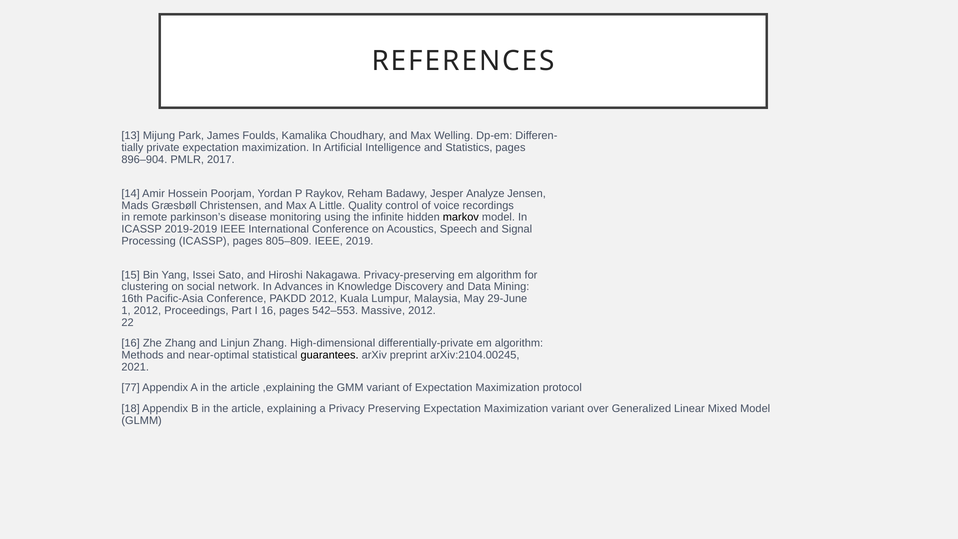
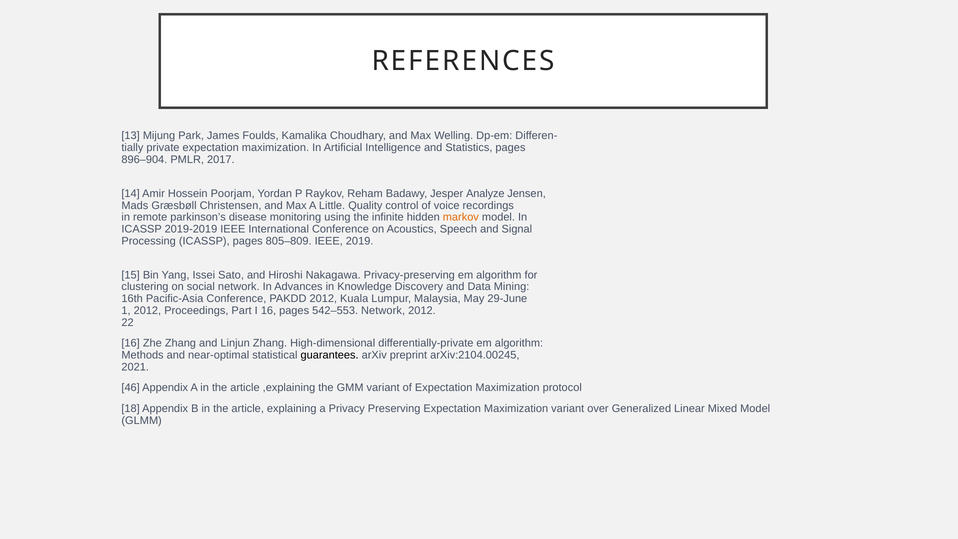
markov colour: black -> orange (461, 217)
542–553 Massive: Massive -> Network (383, 310)
77: 77 -> 46 (131, 388)
